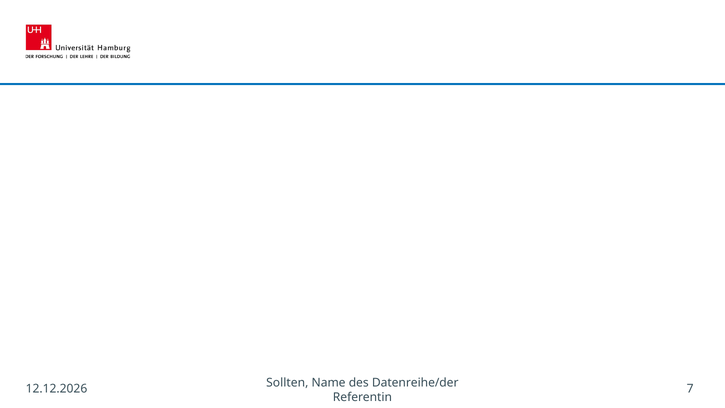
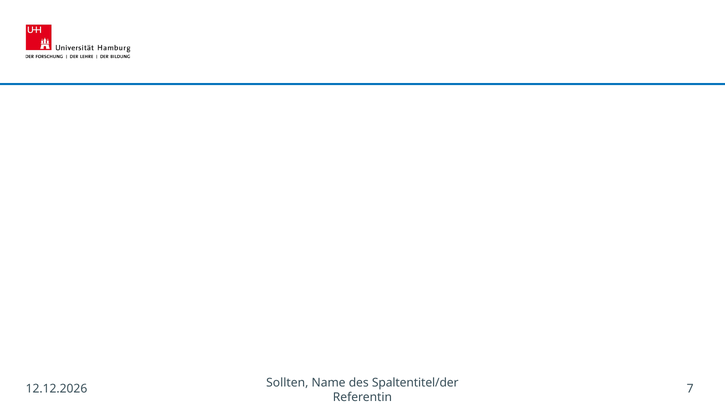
Datenreihe/der: Datenreihe/der -> Spaltentitel/der (415, 382)
